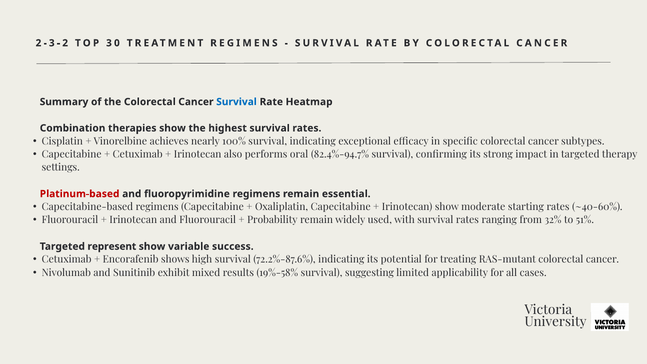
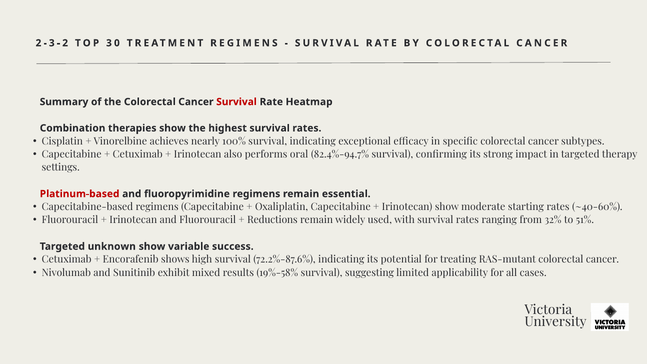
Survival colour: blue -> red (237, 102)
Probability: Probability -> Reductions (272, 220)
represent: represent -> unknown (112, 246)
